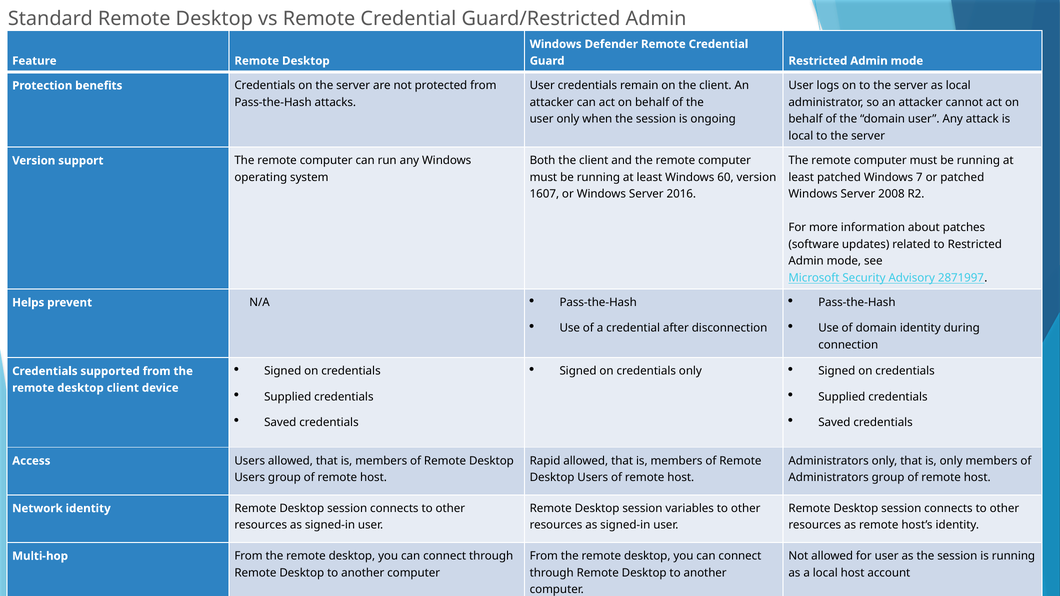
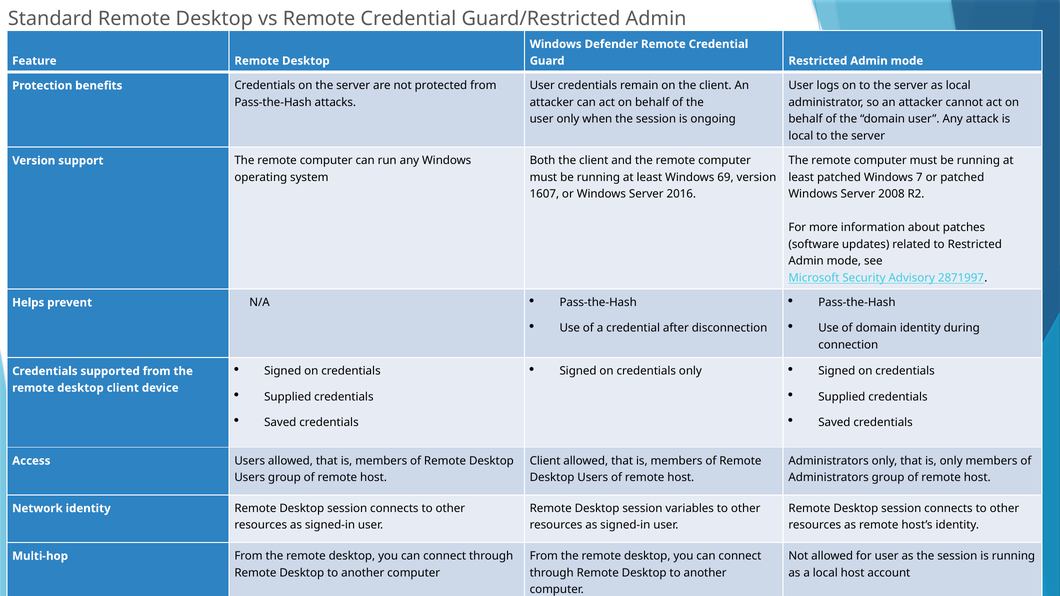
60: 60 -> 69 (725, 177)
Rapid: Rapid -> Client (545, 461)
